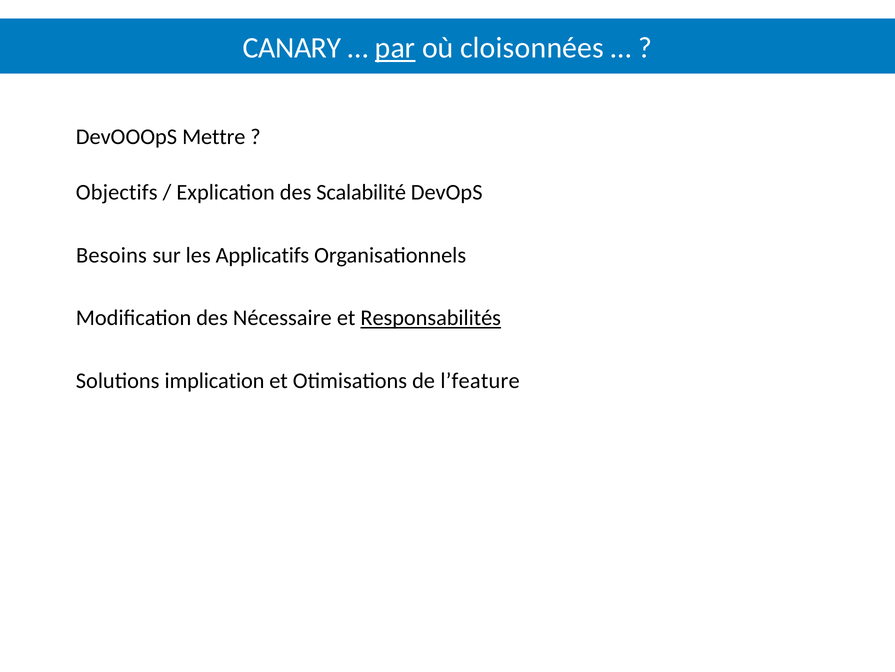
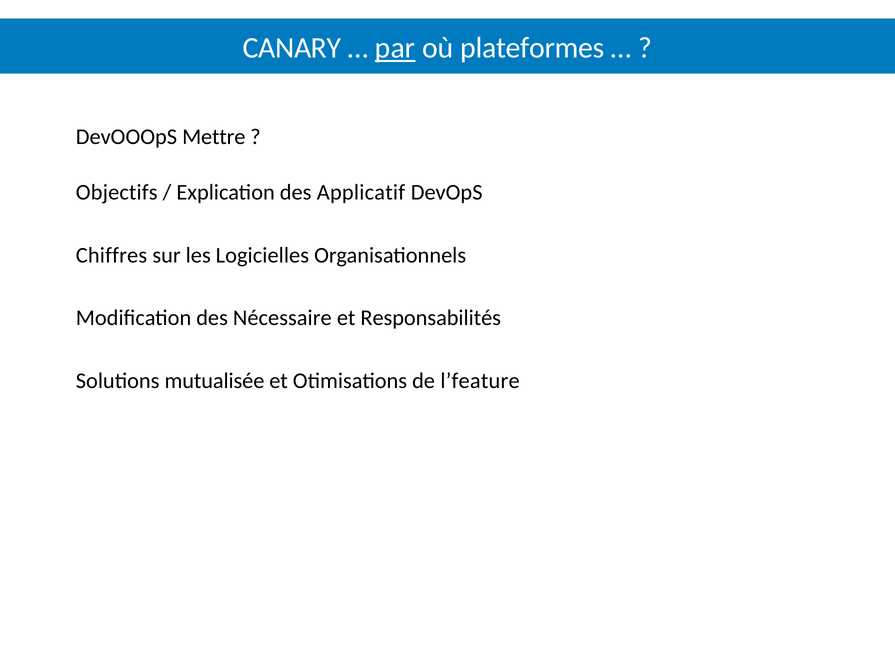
cloisonnées: cloisonnées -> plateformes (532, 48)
Scalabilité: Scalabilité -> Applicatif (361, 192)
Besoins: Besoins -> Chiffres (112, 255)
Applicatifs: Applicatifs -> Logicielles (262, 255)
Responsabilités underline: present -> none (431, 318)
implication: implication -> mutualisée (214, 380)
